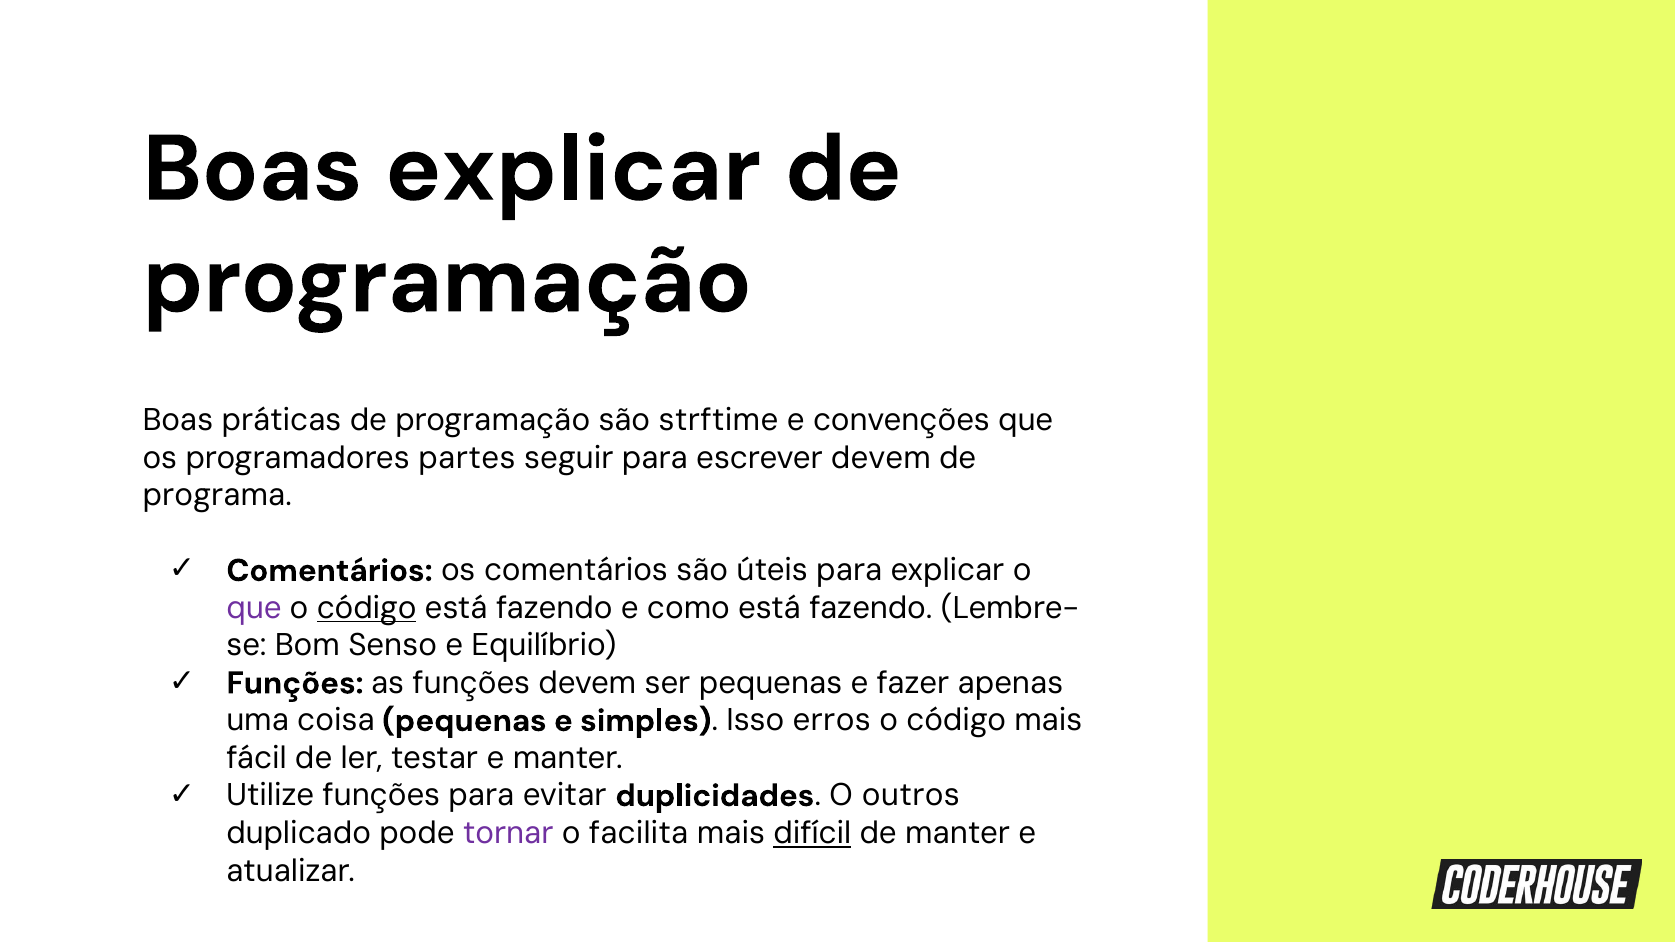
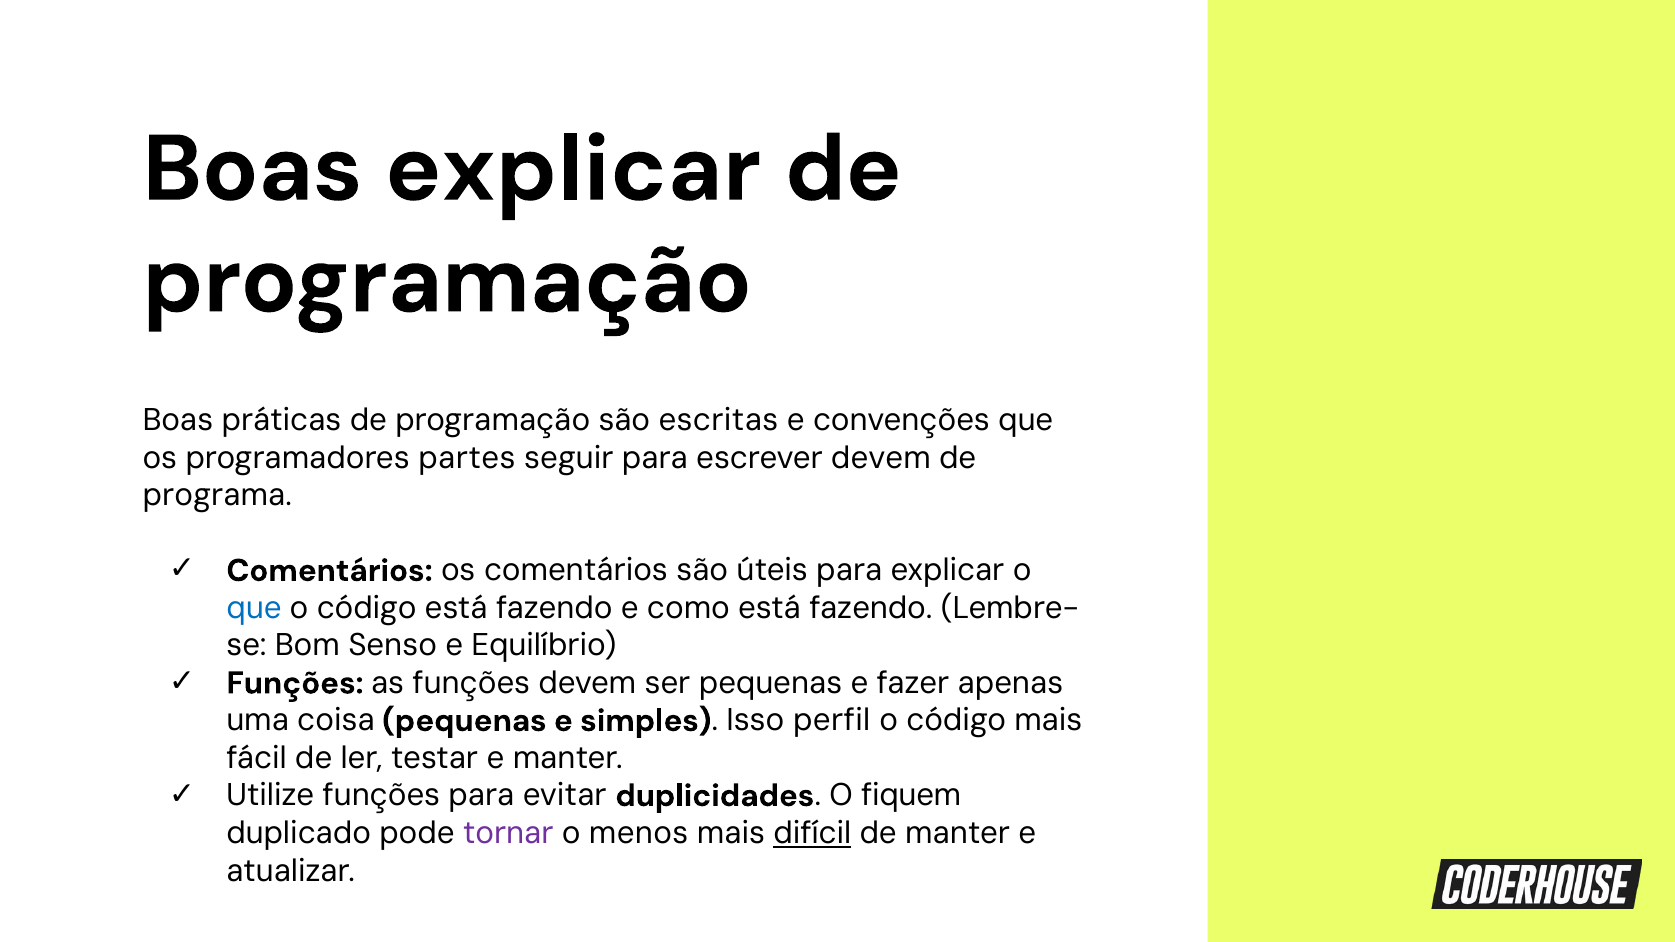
strftime: strftime -> escritas (718, 421)
que colour: purple -> blue (254, 608)
código underline: present -> none (367, 608)
erros: erros -> perfil (832, 721)
outros: outros -> fiquem (911, 796)
facilita: facilita -> menos (639, 833)
